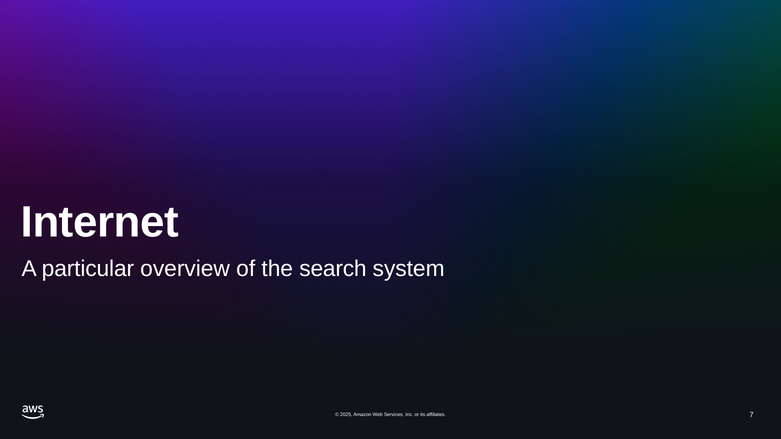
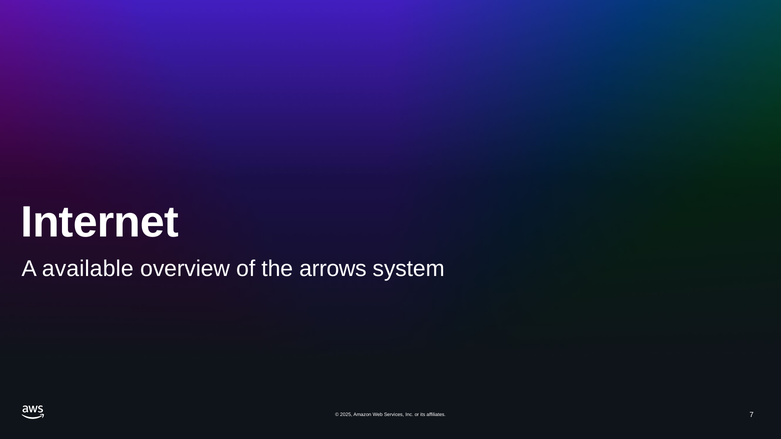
particular: particular -> available (88, 269)
search: search -> arrows (333, 269)
